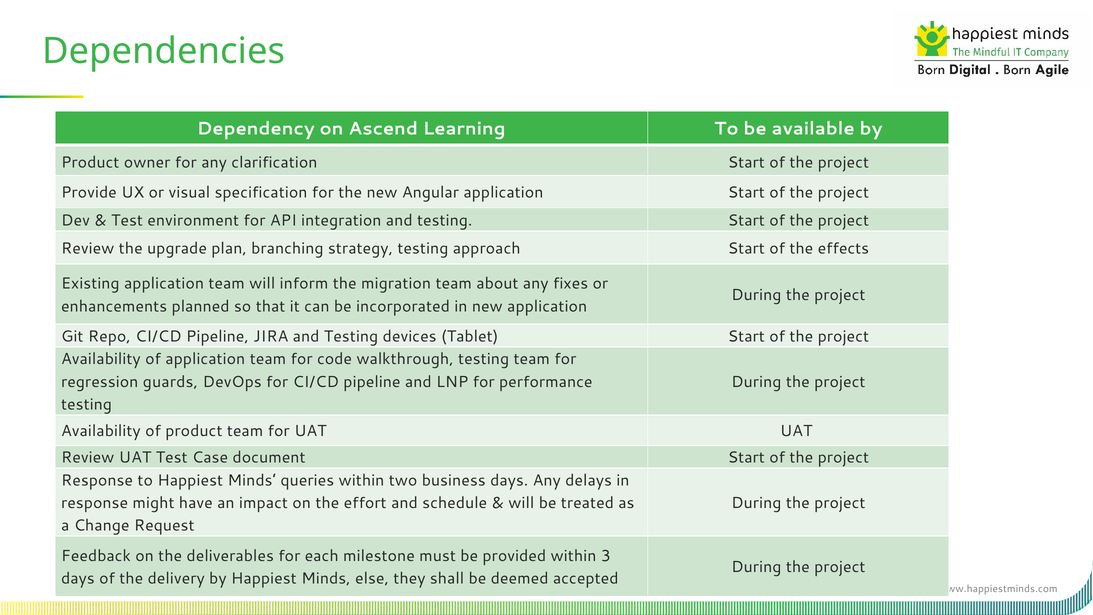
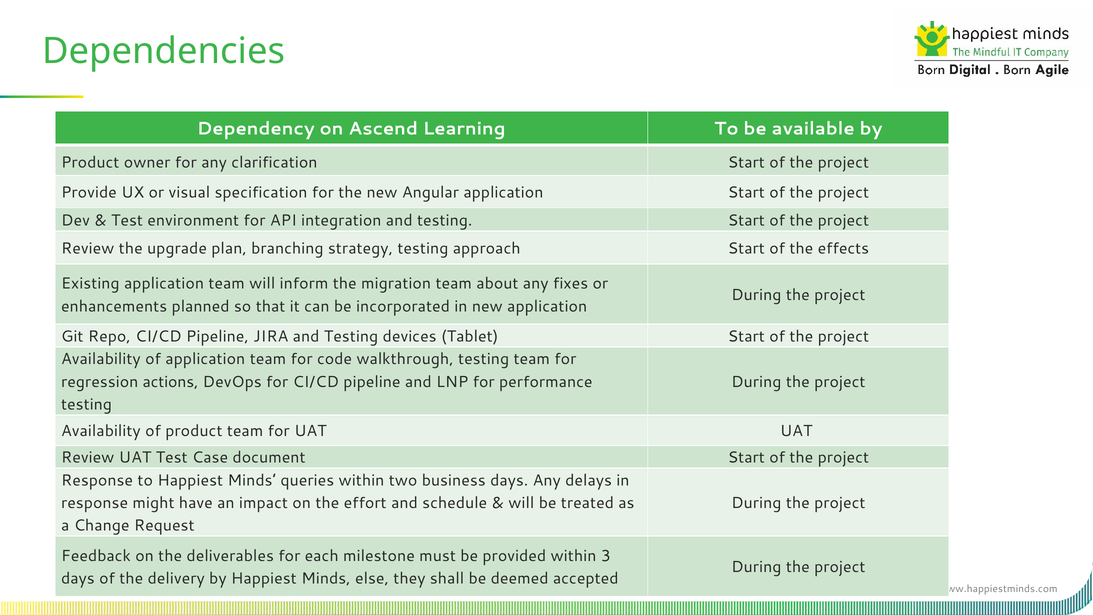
guards: guards -> actions (171, 382)
